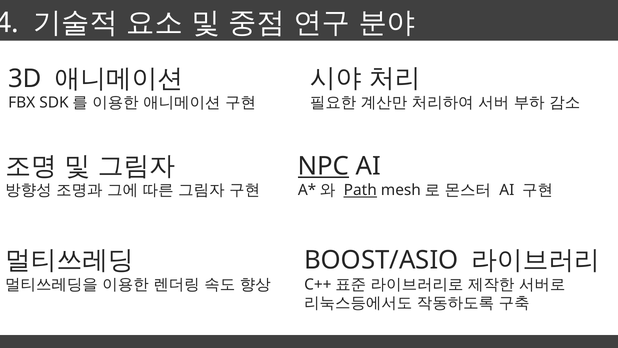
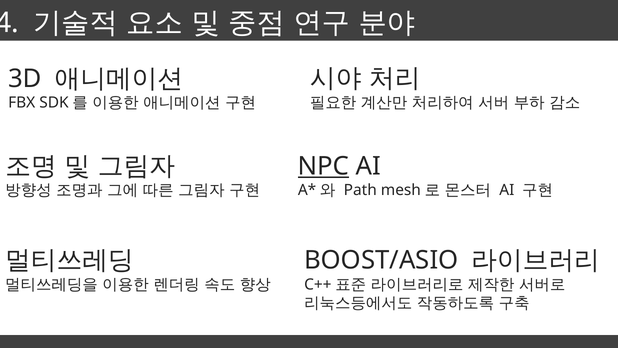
Path underline: present -> none (360, 190)
